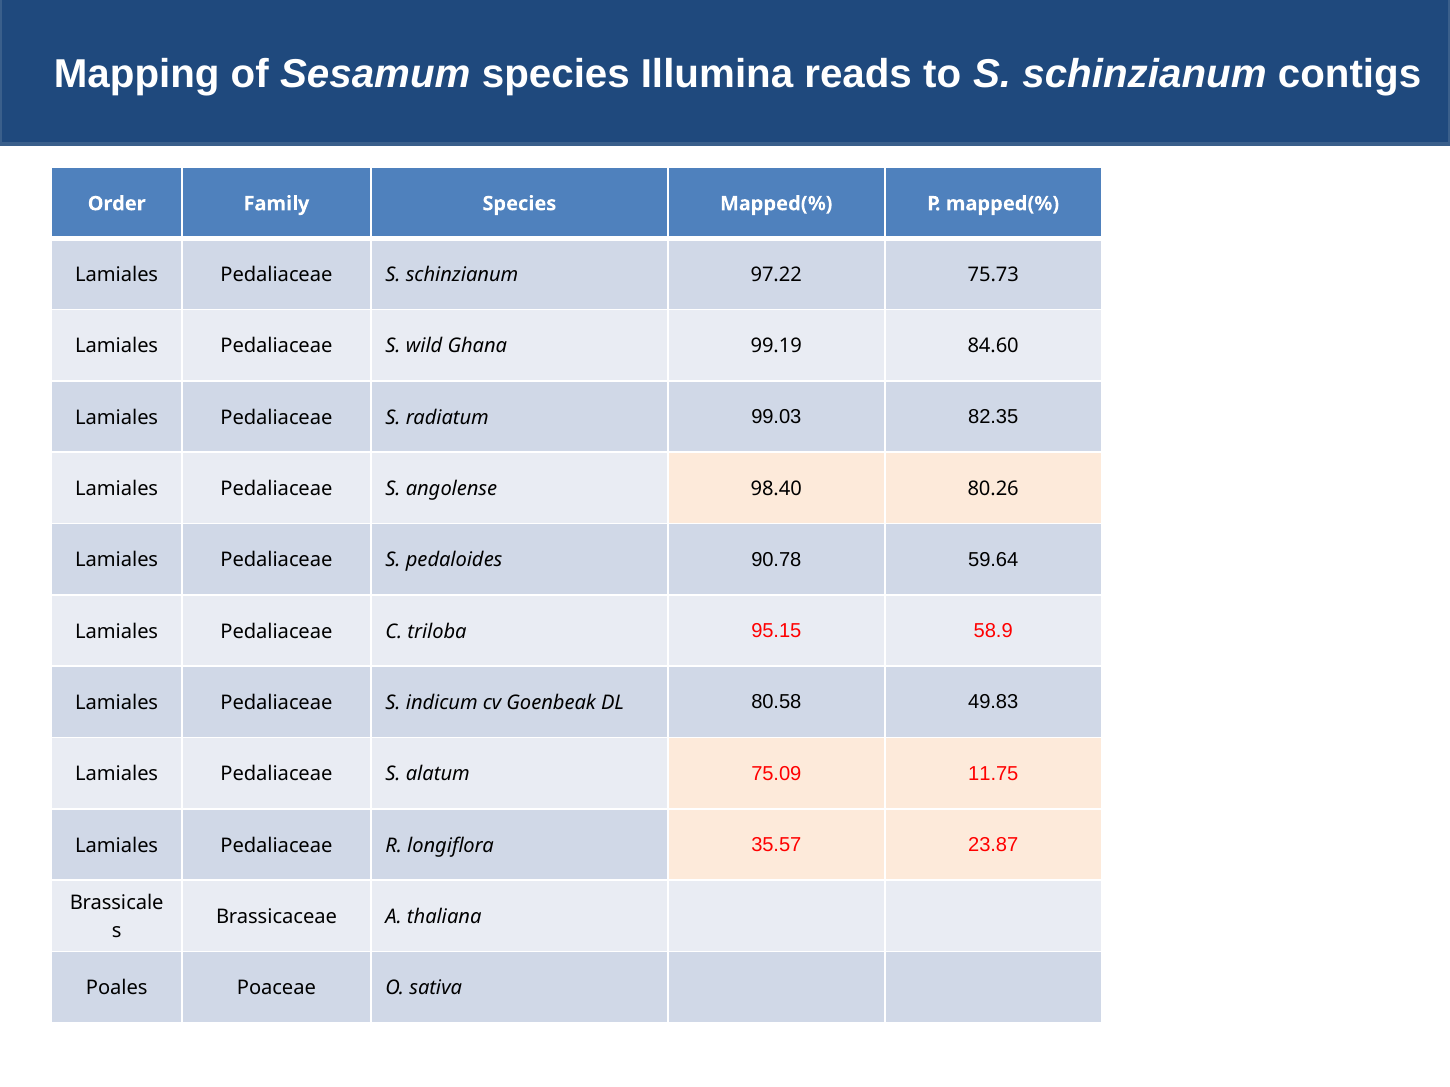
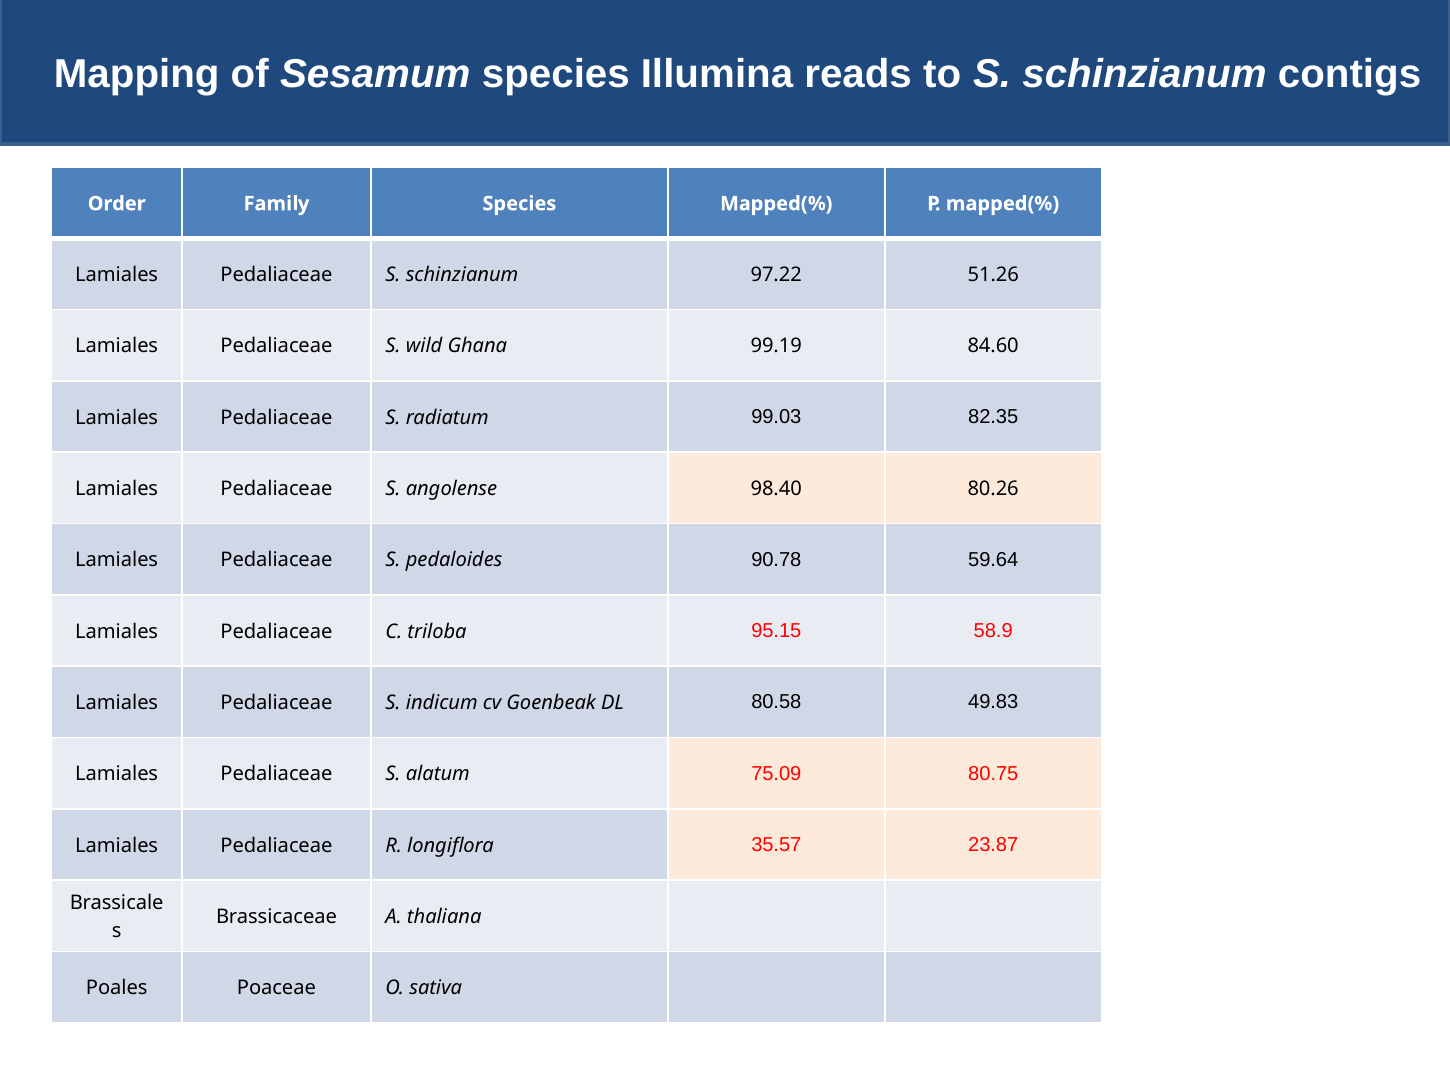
75.73: 75.73 -> 51.26 (993, 275)
11.75: 11.75 -> 80.75 (993, 774)
